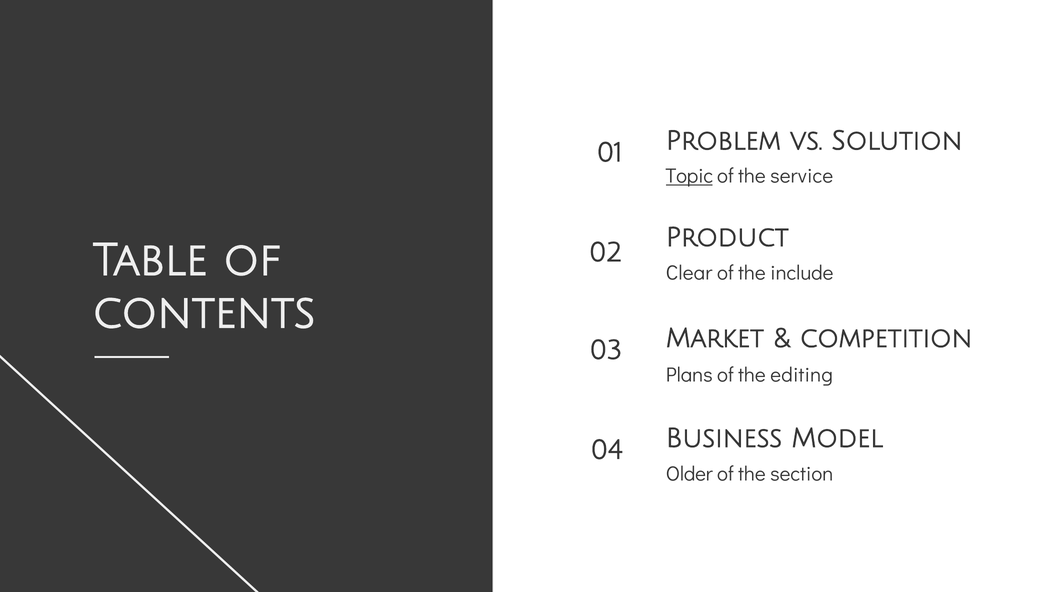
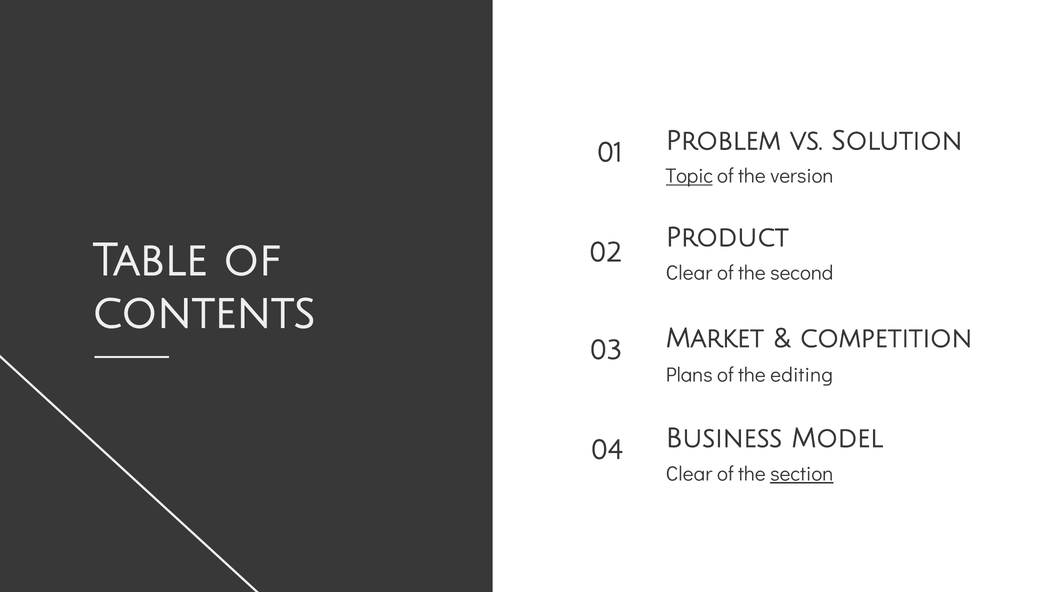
service: service -> version (802, 176)
include: include -> second (802, 273)
Older: Older -> Clear (689, 474)
section underline: none -> present (802, 474)
